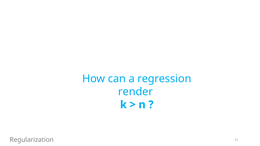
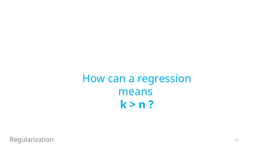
render: render -> means (136, 92)
